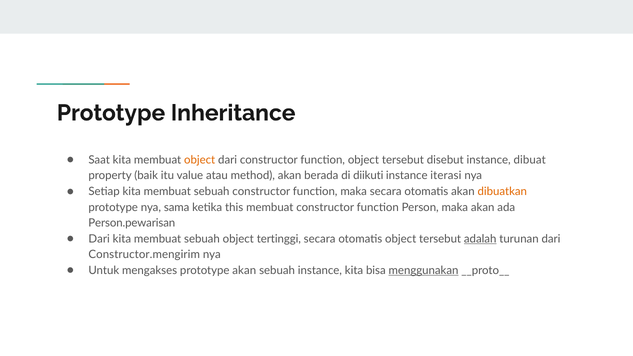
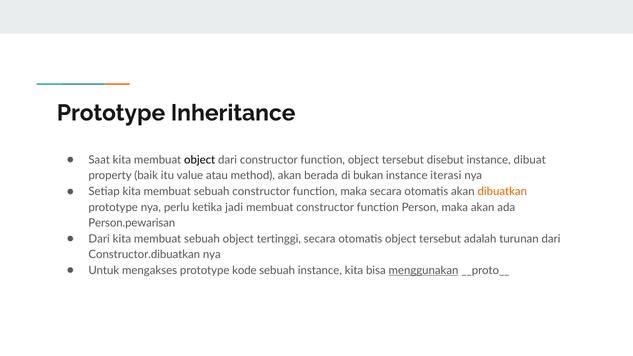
object colour: orange -> black (200, 160)
diikuti: diikuti -> bukan (368, 176)
sama: sama -> perlu (177, 207)
this: this -> jadi (234, 207)
adalah underline: present -> none (480, 239)
Constructor.mengirim: Constructor.mengirim -> Constructor.dibuatkan (144, 255)
prototype akan: akan -> kode (244, 270)
